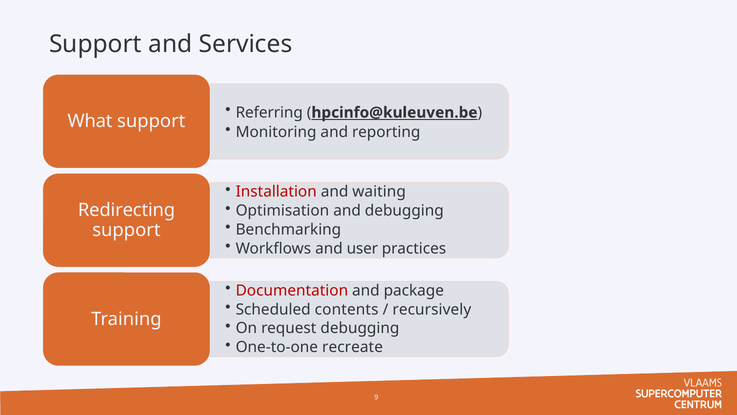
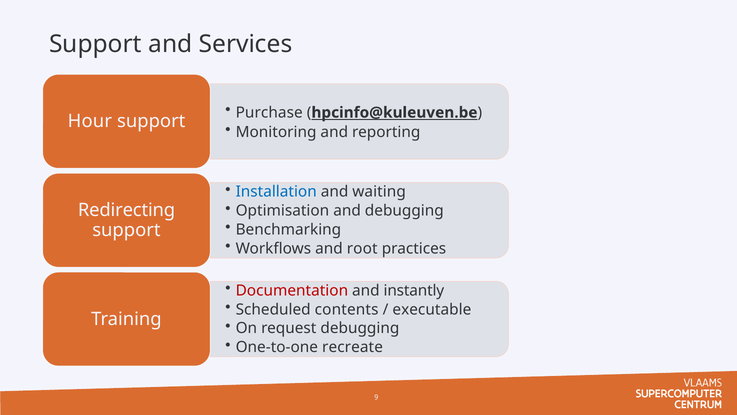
Referring: Referring -> Purchase (269, 112)
What: What -> Hour (90, 121)
Installation colour: red -> blue (276, 192)
user: user -> root (362, 248)
package: package -> instantly (414, 290)
recursively: recursively -> executable (432, 309)
